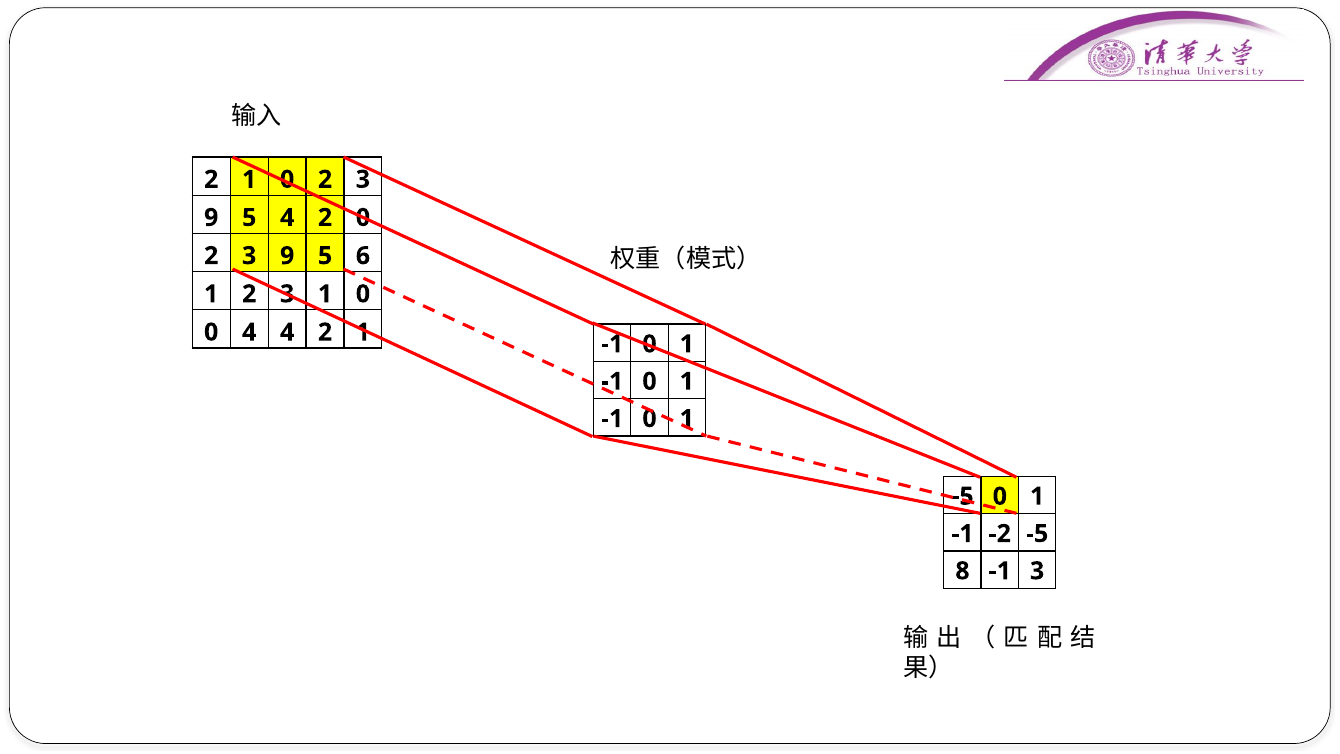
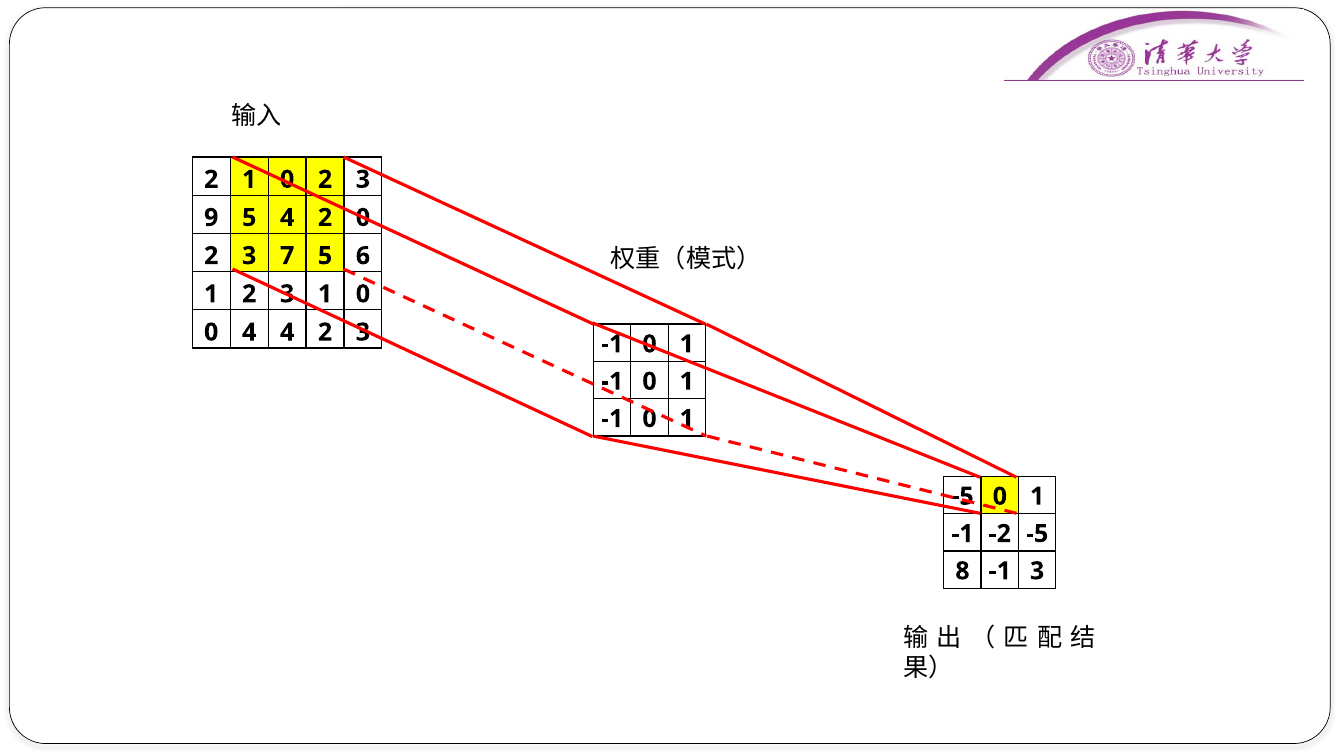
9: 9 -> 7 (287, 256)
4 2 1: 1 -> 3 (363, 332)
